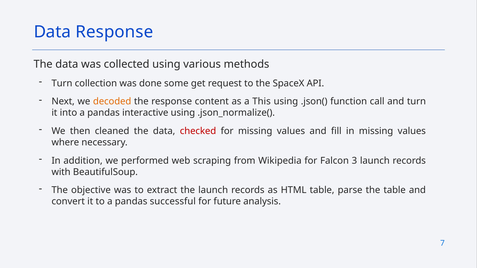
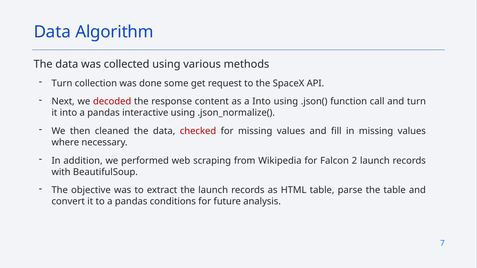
Data Response: Response -> Algorithm (115, 32)
decoded colour: orange -> red (112, 102)
a This: This -> Into (262, 102)
3: 3 -> 2 (354, 161)
successful: successful -> conditions (173, 202)
